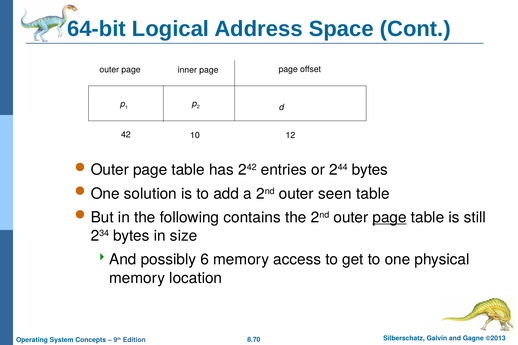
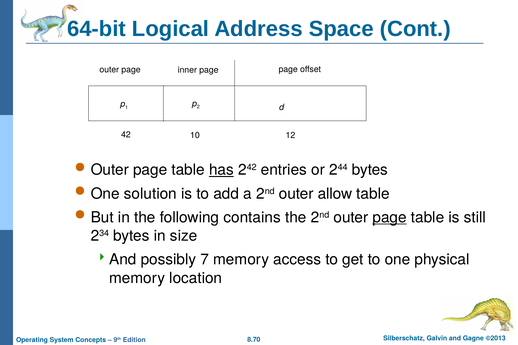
has underline: none -> present (221, 170)
seen: seen -> allow (335, 194)
6: 6 -> 7 (205, 260)
